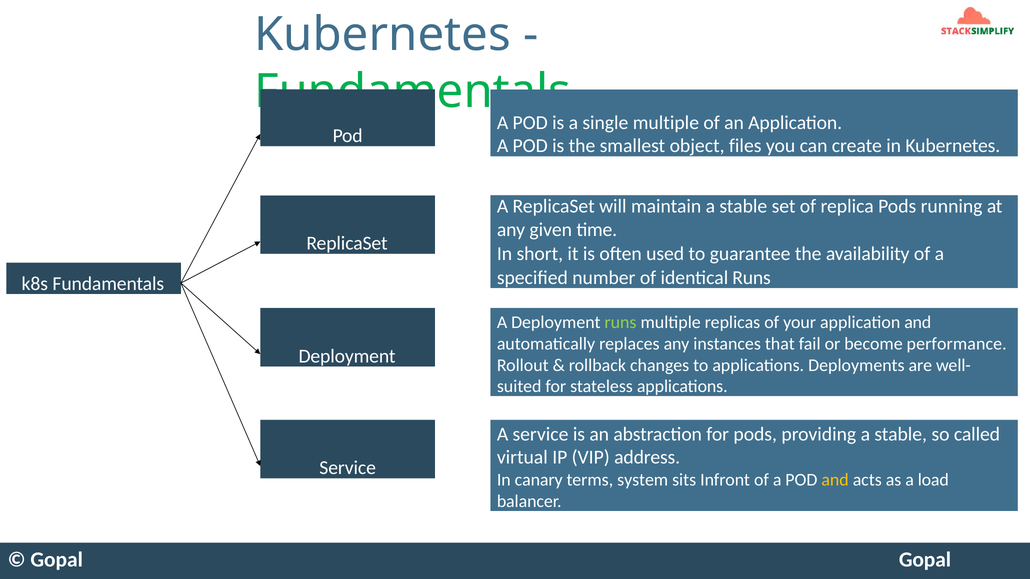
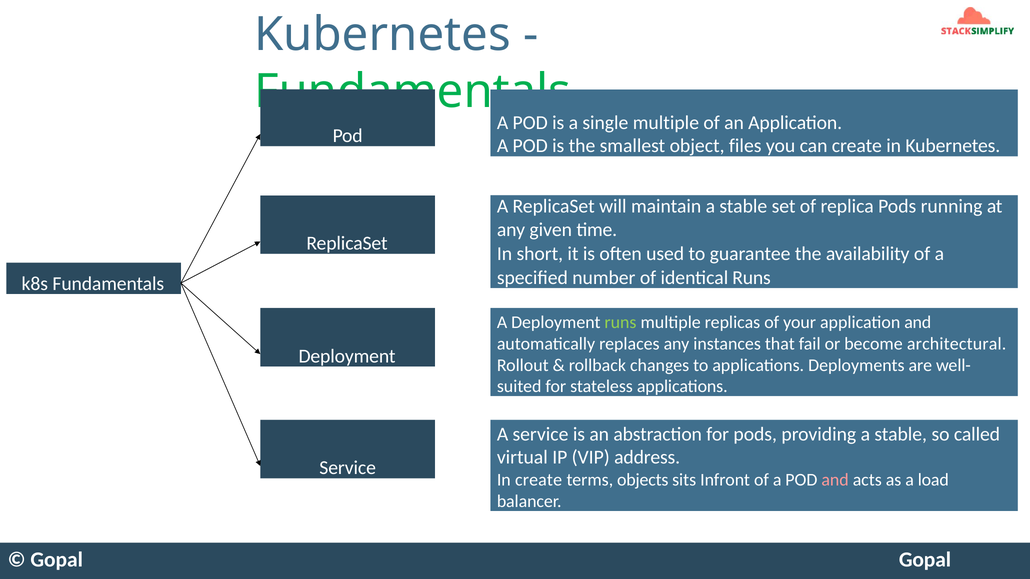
performance: performance -> architectural (957, 344)
In canary: canary -> create (539, 480)
system: system -> objects (643, 480)
and colour: yellow -> pink (835, 480)
